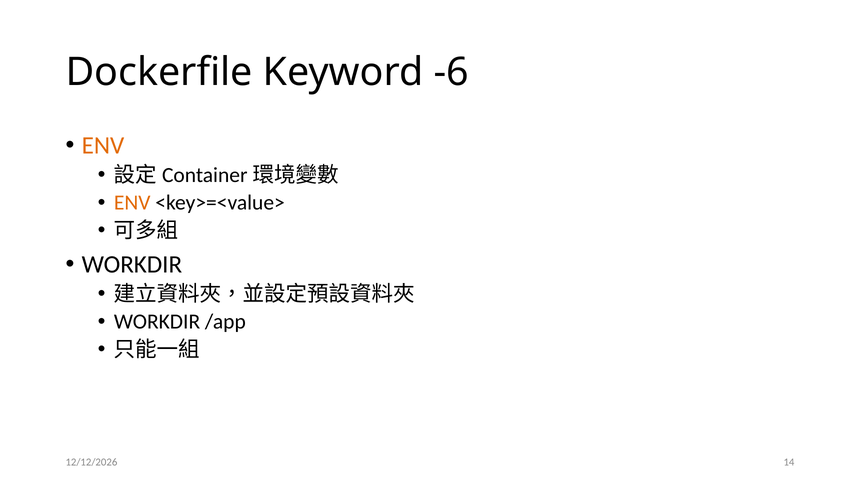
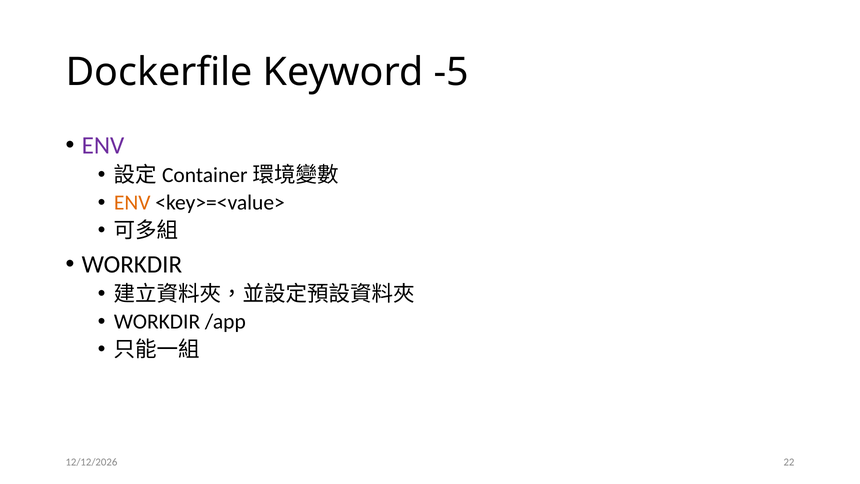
-6: -6 -> -5 (451, 72)
ENV colour: orange -> purple (103, 145)
14: 14 -> 22 (789, 462)
